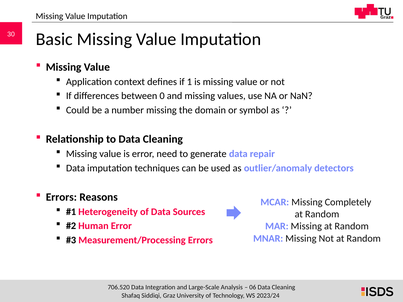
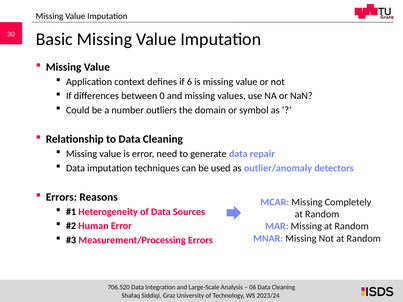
1: 1 -> 6 (189, 82)
number missing: missing -> outliers (161, 110)
